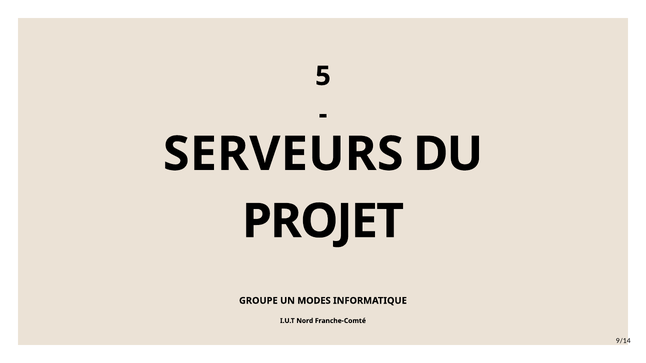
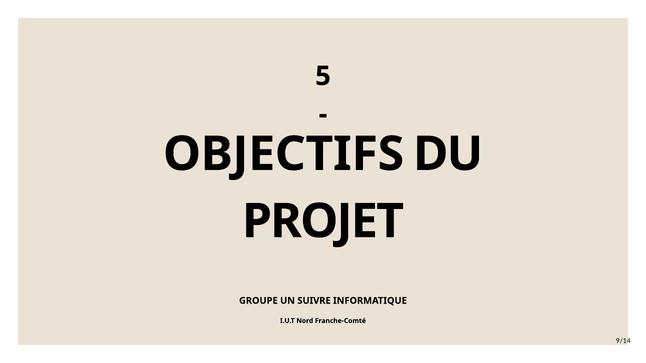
SERVEURS: SERVEURS -> OBJECTIFS (284, 154)
MODES: MODES -> SUIVRE (314, 301)
